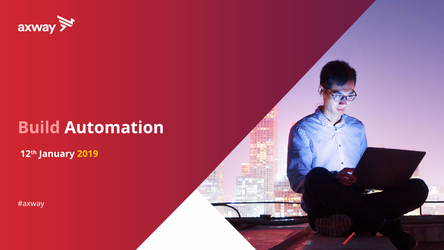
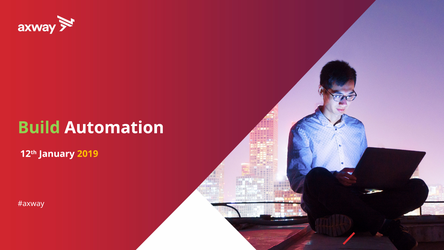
Build colour: pink -> light green (39, 128)
